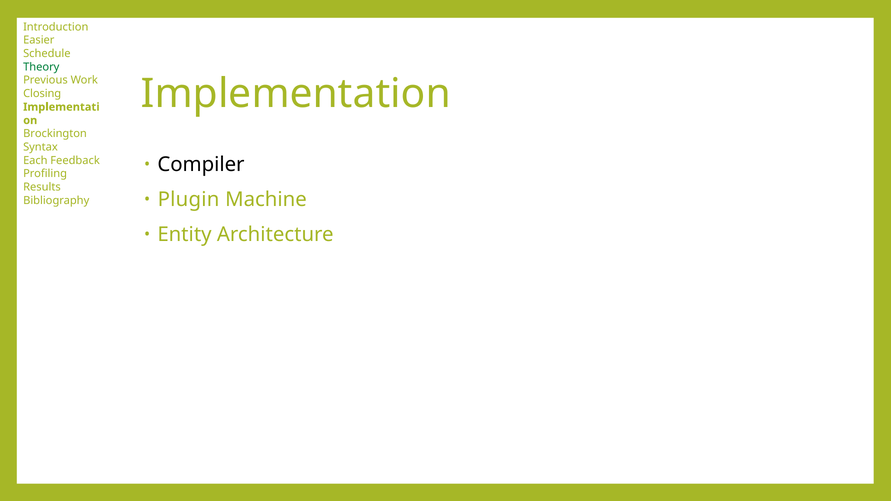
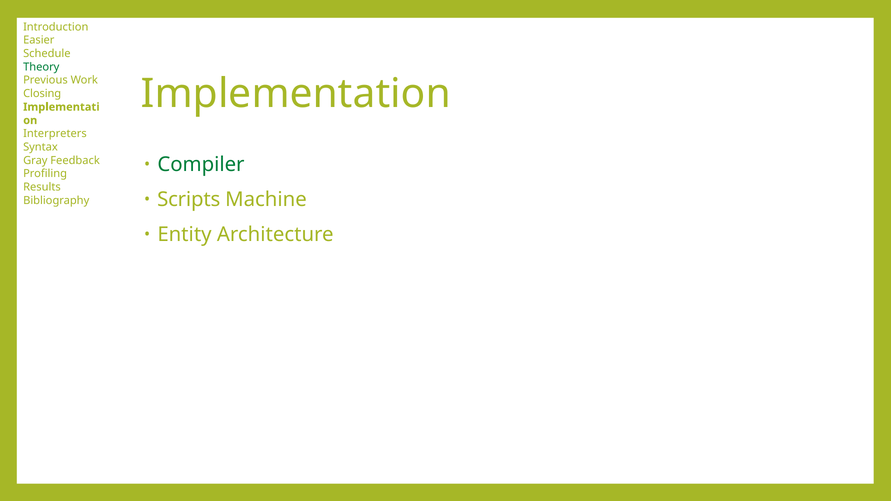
Brockington: Brockington -> Interpreters (55, 134)
Each: Each -> Gray (35, 160)
Compiler colour: black -> green (201, 165)
Plugin: Plugin -> Scripts (189, 200)
